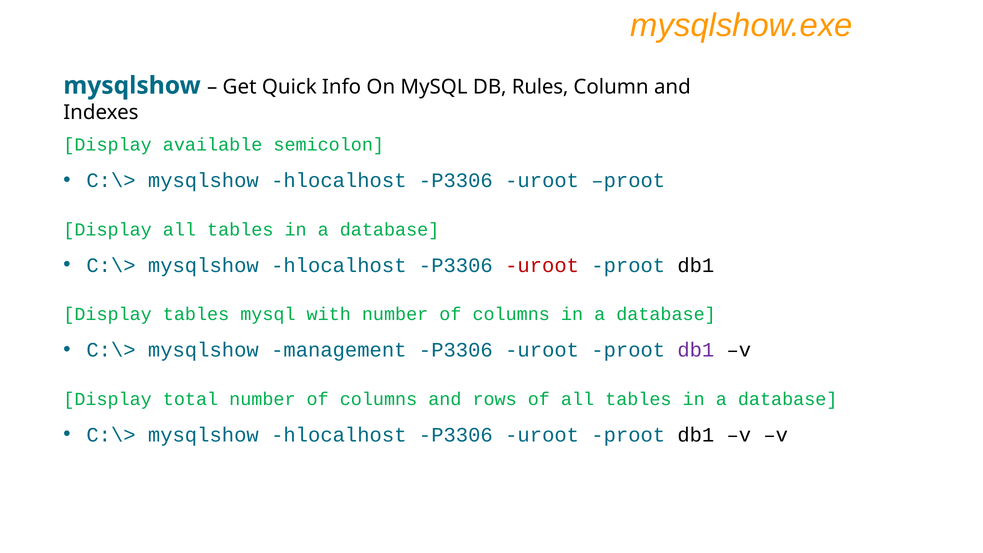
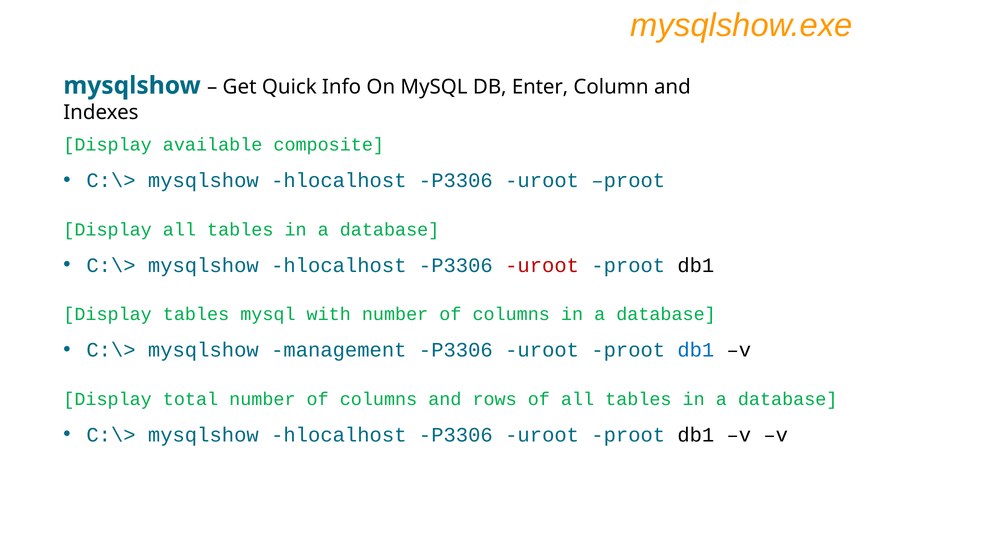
Rules: Rules -> Enter (540, 87)
semicolon: semicolon -> composite (329, 145)
db1 colour: purple -> blue (696, 350)
